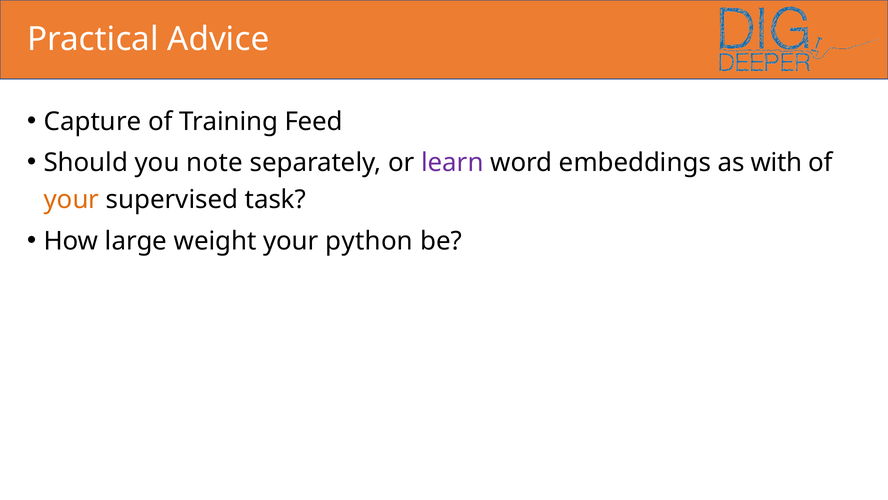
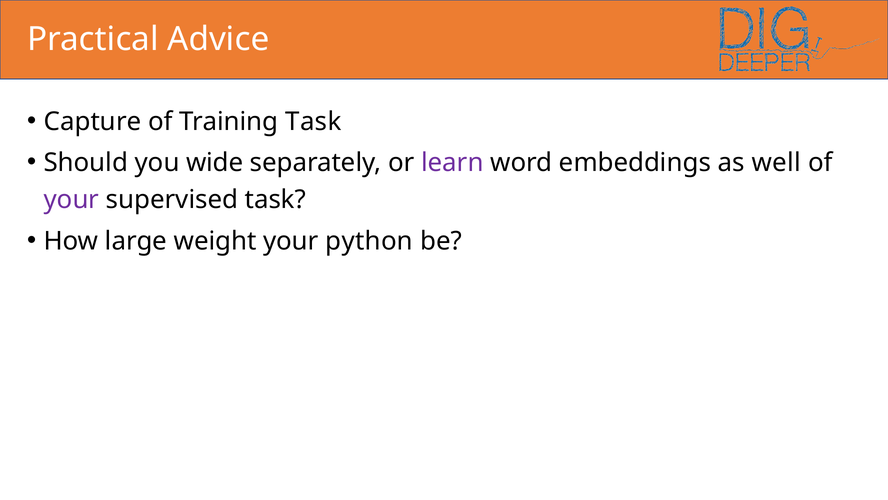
Training Feed: Feed -> Task (313, 121)
note: note -> wide (215, 162)
with: with -> well (776, 162)
your colour: orange -> purple (71, 200)
